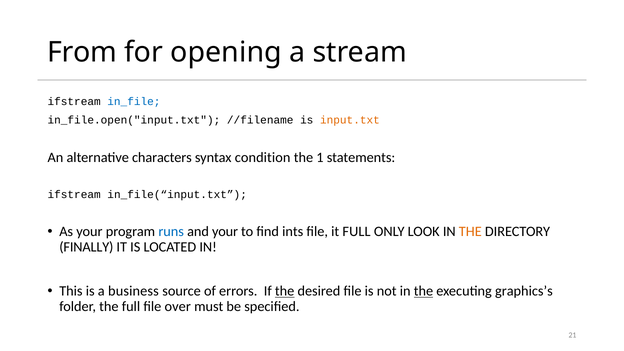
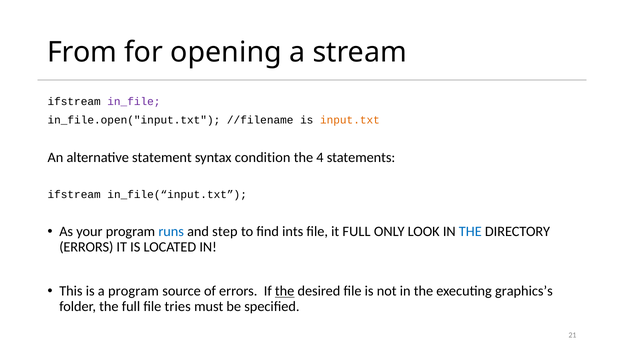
in_file colour: blue -> purple (134, 102)
characters: characters -> statement (162, 157)
1: 1 -> 4 (320, 157)
and your: your -> step (225, 232)
THE colour: orange -> blue (470, 232)
FINALLY: FINALLY -> ERRORS (86, 247)
a business: business -> program (133, 291)
the underline: present -> none (423, 291)
over: over -> tries (178, 306)
